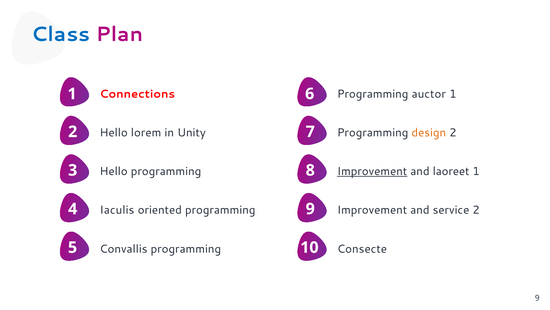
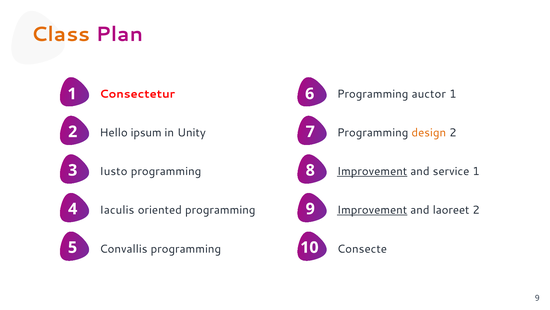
Class colour: blue -> orange (61, 34)
Connections: Connections -> Consectetur (137, 94)
lorem: lorem -> ipsum (146, 133)
Hello: Hello -> Iusto (114, 171)
laoreet: laoreet -> service (451, 171)
Improvement underline: none -> present (372, 210)
service: service -> laoreet (451, 210)
